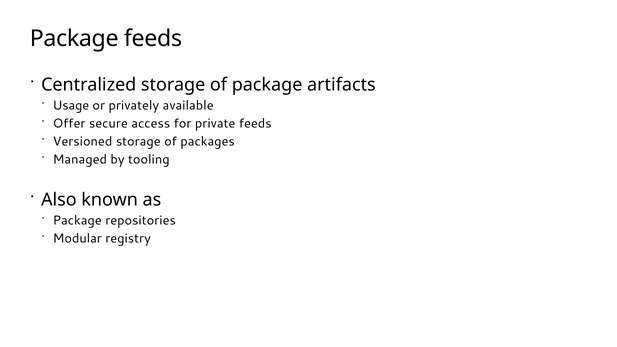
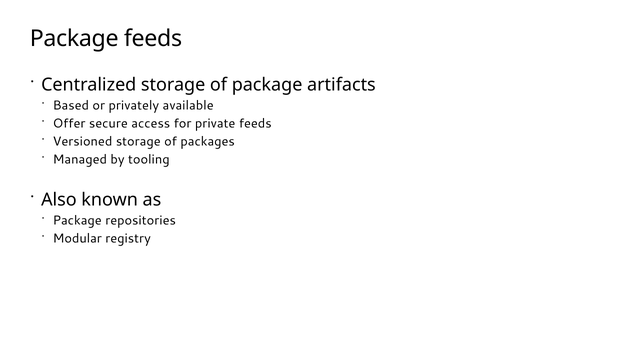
Usage: Usage -> Based (71, 105)
